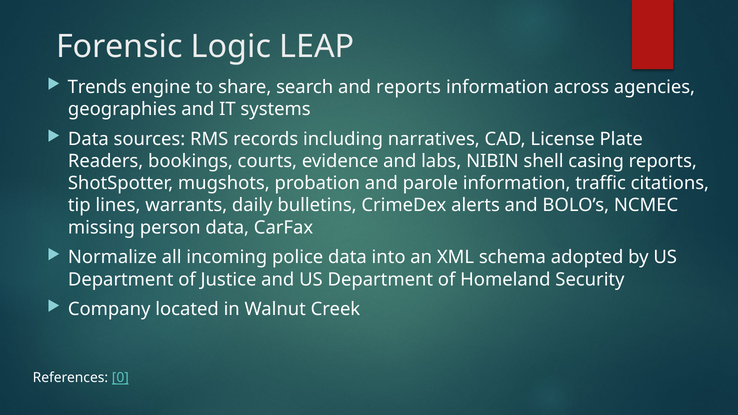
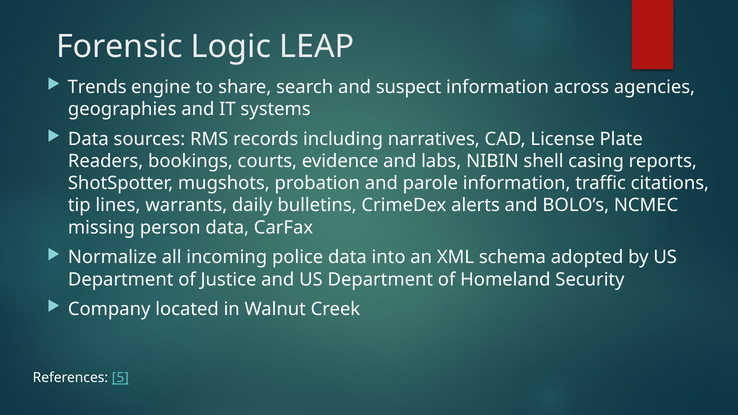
and reports: reports -> suspect (409, 87)
0: 0 -> 5 (120, 378)
